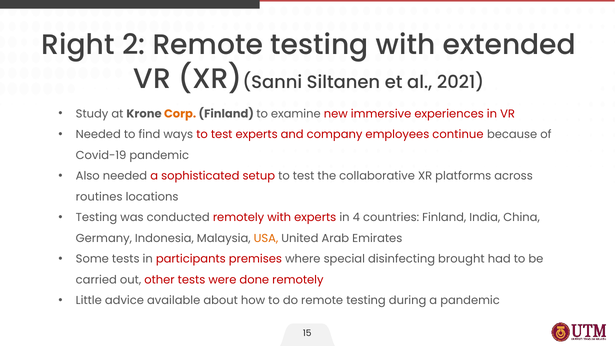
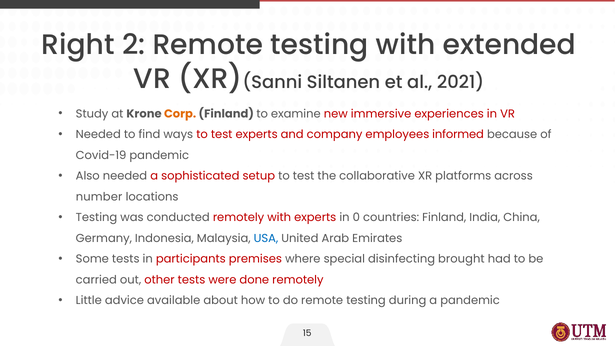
continue: continue -> informed (458, 135)
routines: routines -> number (99, 197)
4: 4 -> 0 (356, 218)
USA colour: orange -> blue (266, 238)
